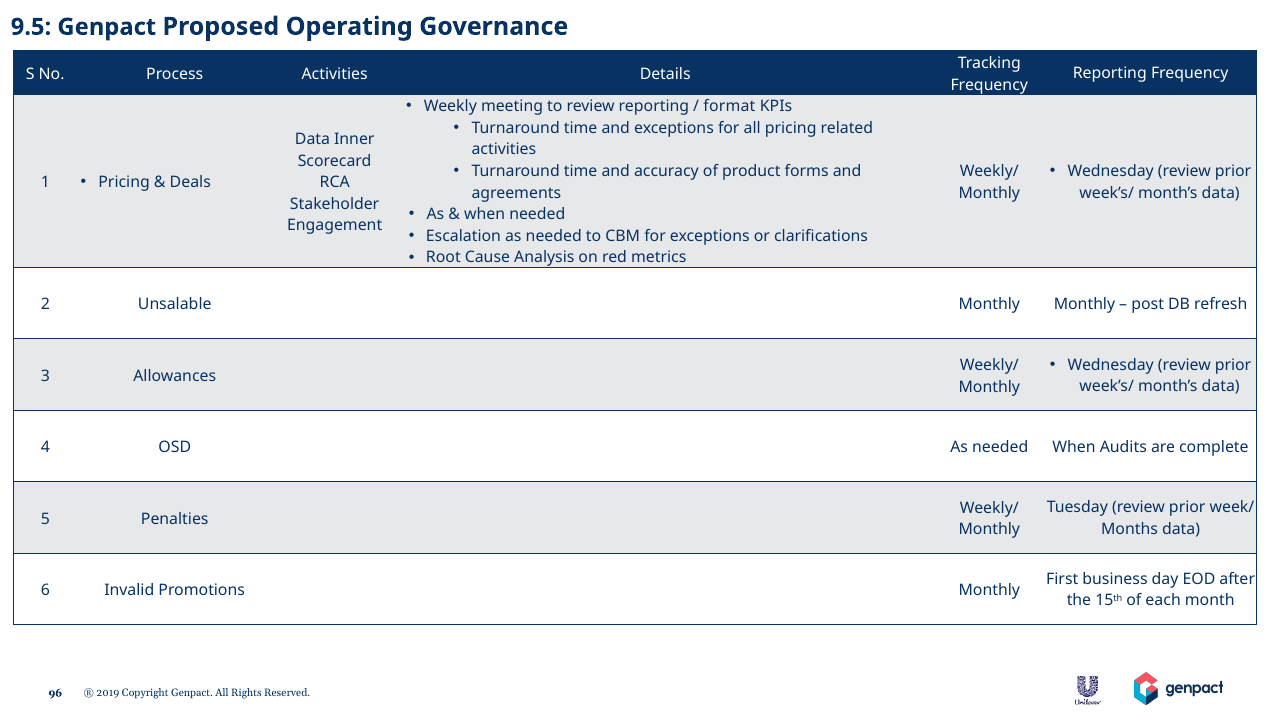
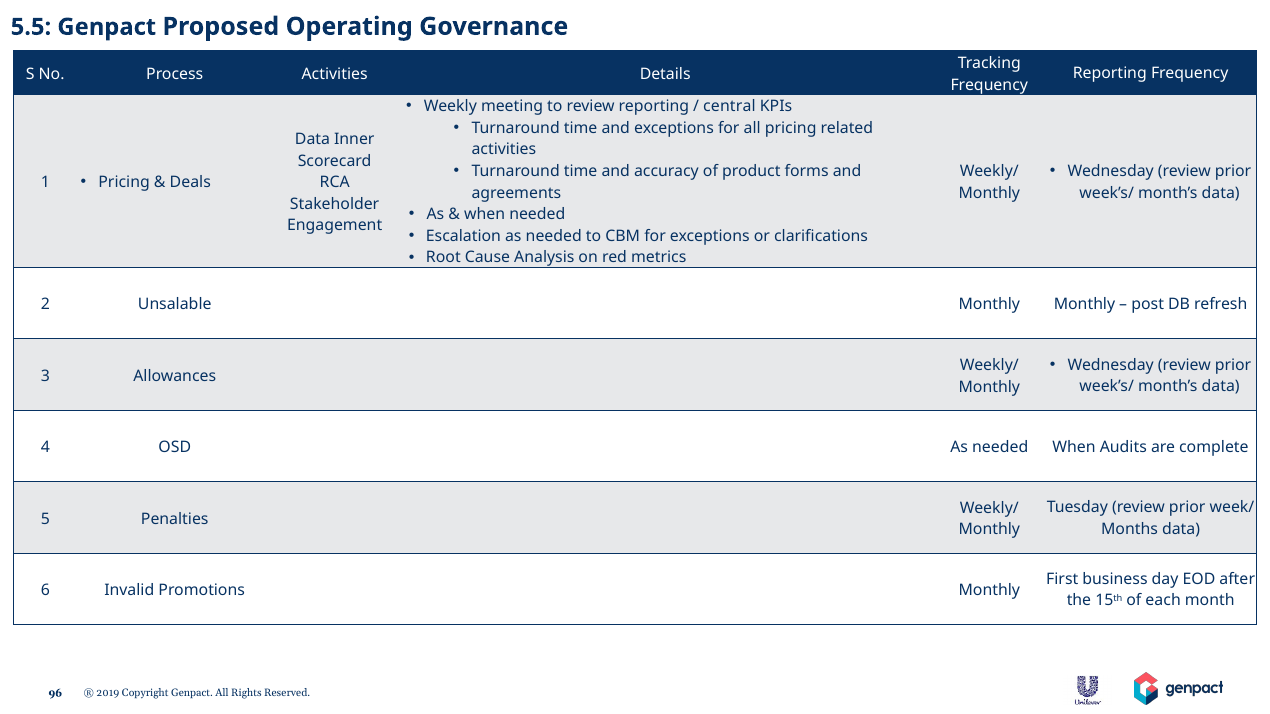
9.5: 9.5 -> 5.5 (31, 27)
format: format -> central (729, 107)
